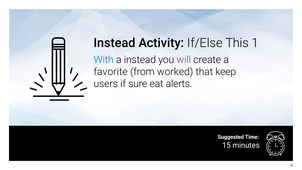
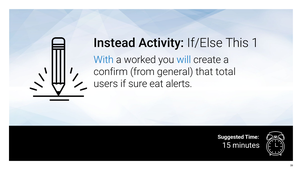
a instead: instead -> worked (140, 60)
will colour: purple -> blue (184, 60)
favorite: favorite -> confirm (111, 72)
worked: worked -> general (175, 72)
keep: keep -> total (226, 72)
